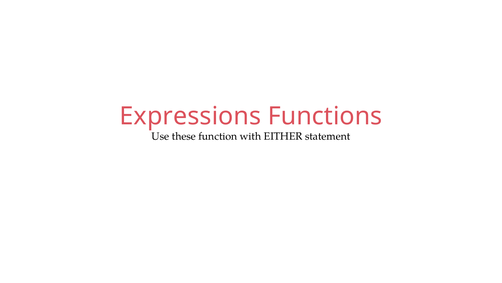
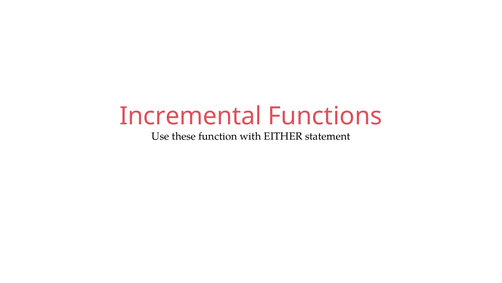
Expressions: Expressions -> Incremental (191, 116)
